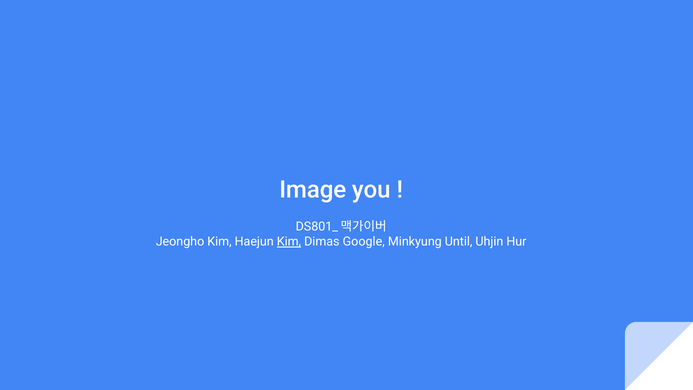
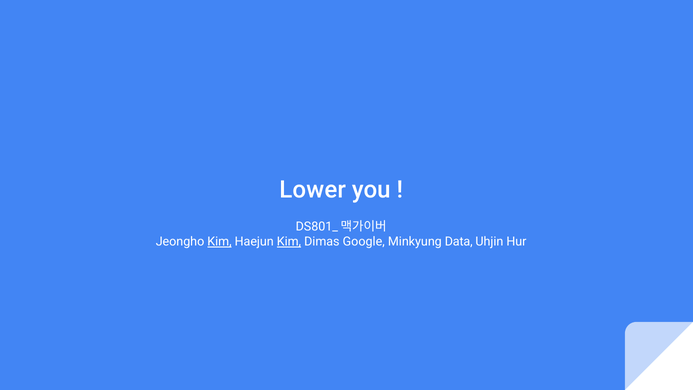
Image: Image -> Lower (313, 190)
Kim underline: none -> present (219, 242)
Until: Until -> Data (459, 242)
